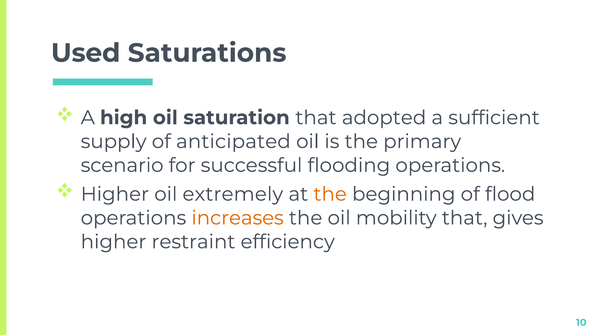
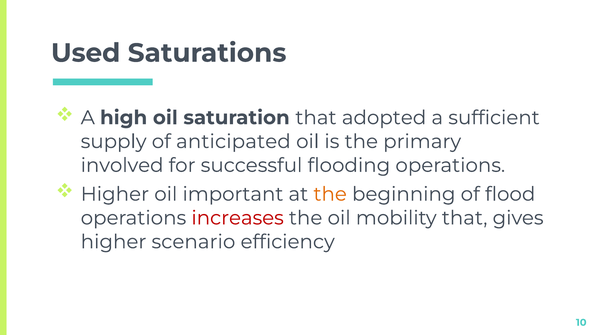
scenario: scenario -> involved (122, 165)
extremely: extremely -> important (233, 194)
increases colour: orange -> red (238, 218)
restraint: restraint -> scenario (193, 242)
